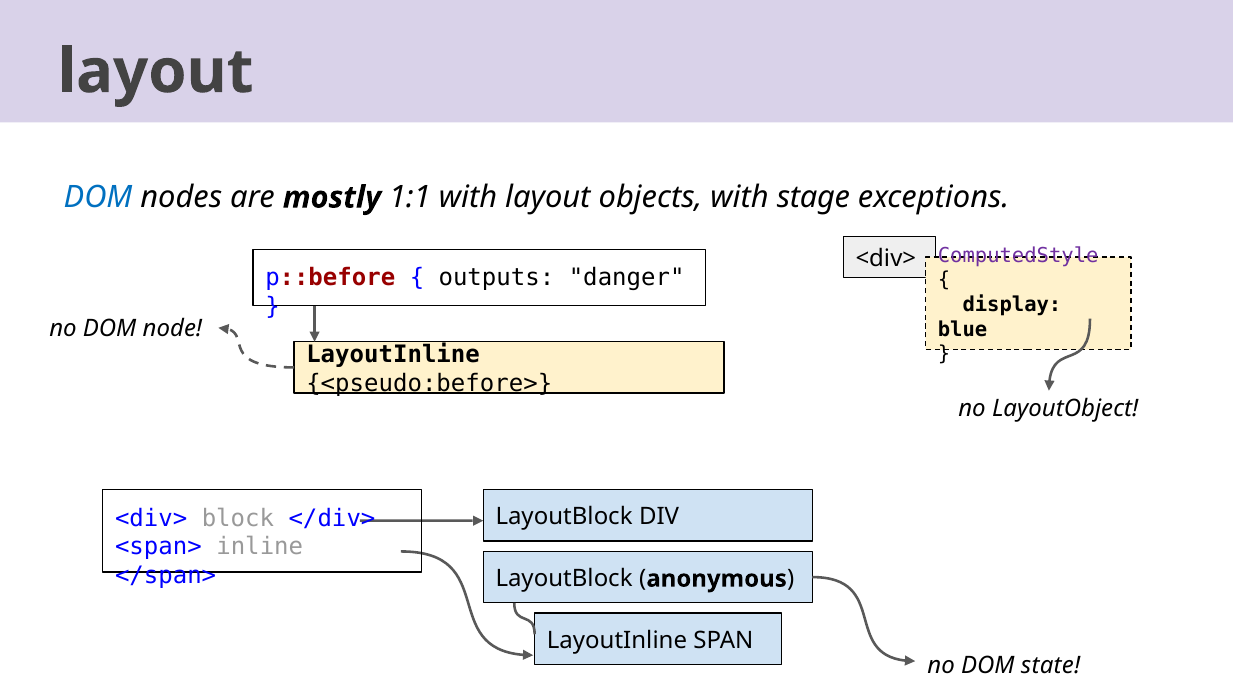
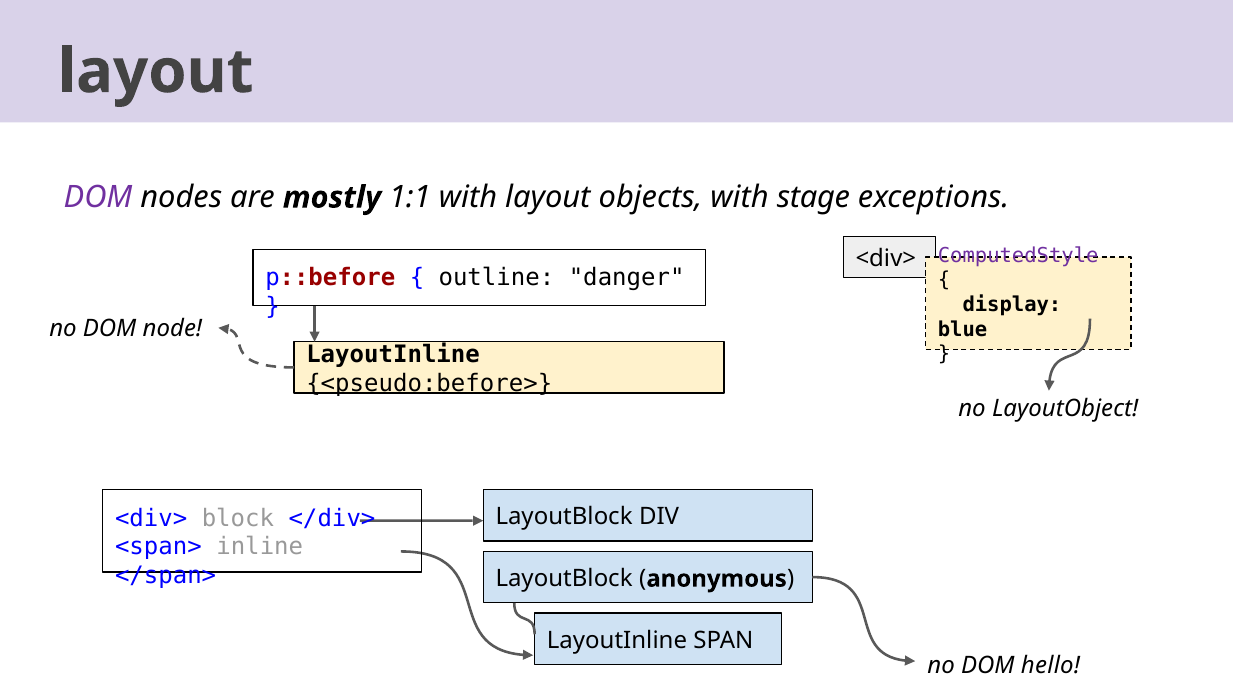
DOM colour: blue -> purple (98, 198)
outputs: outputs -> outline (496, 278)
state: state -> hello (1051, 666)
